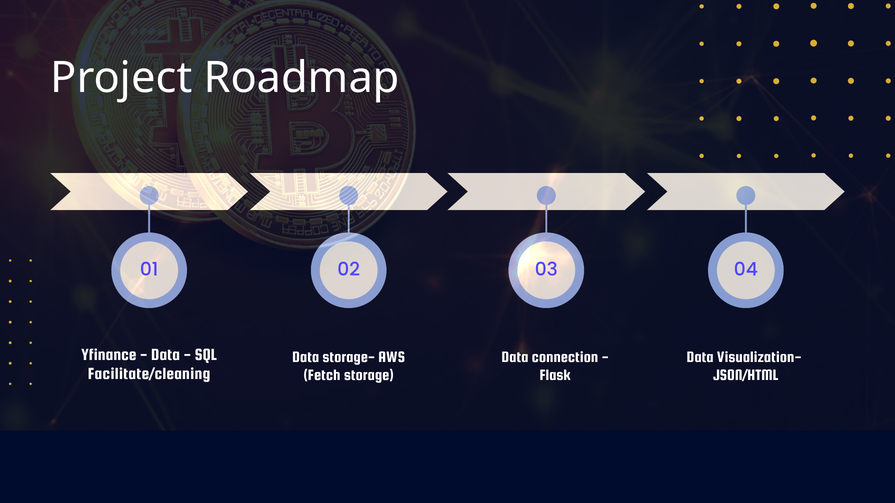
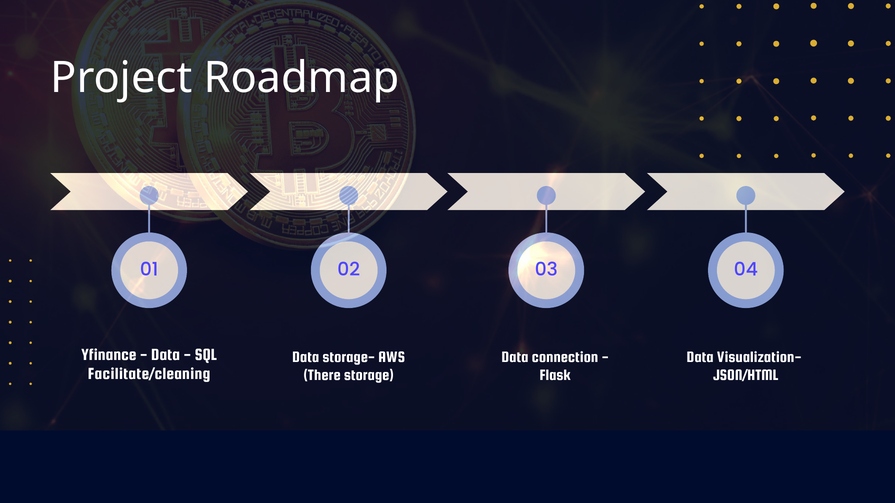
Fetch: Fetch -> There (322, 375)
